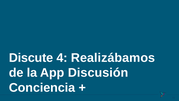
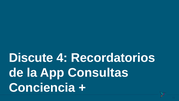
Realizábamos: Realizábamos -> Recordatorios (113, 58)
Discusión: Discusión -> Consultas (98, 73)
